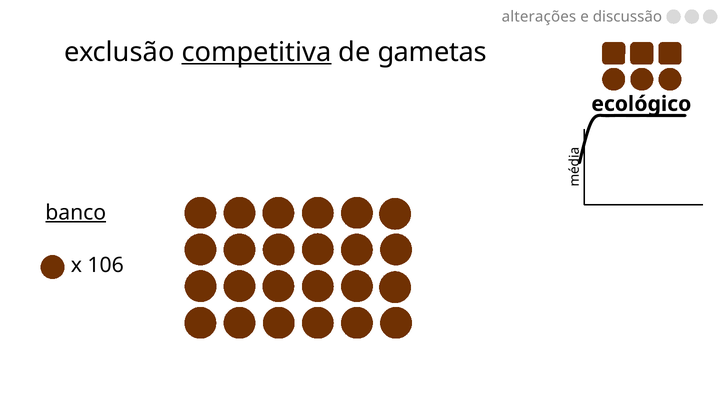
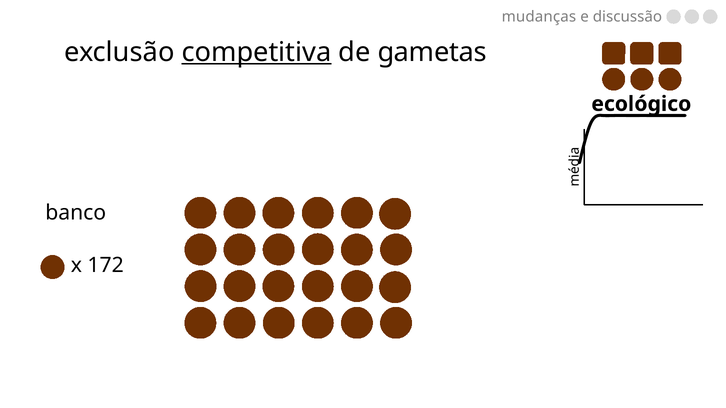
alterações: alterações -> mudanças (539, 17)
banco underline: present -> none (76, 213)
106: 106 -> 172 (106, 265)
